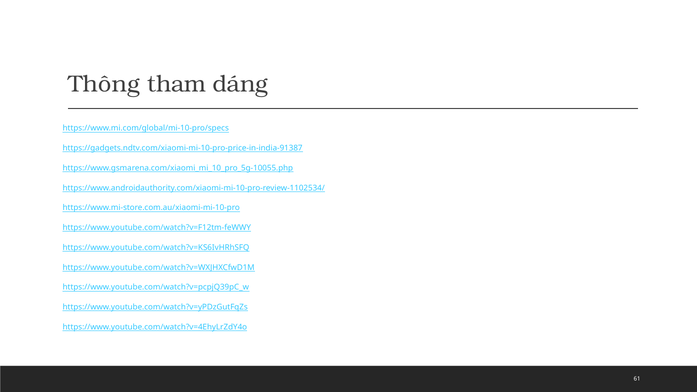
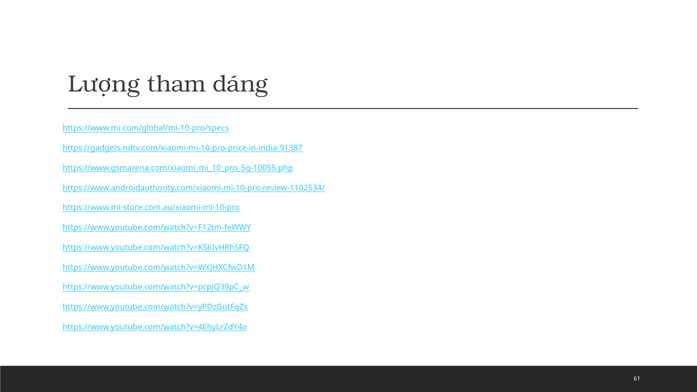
Thông: Thông -> Lượng (104, 84)
